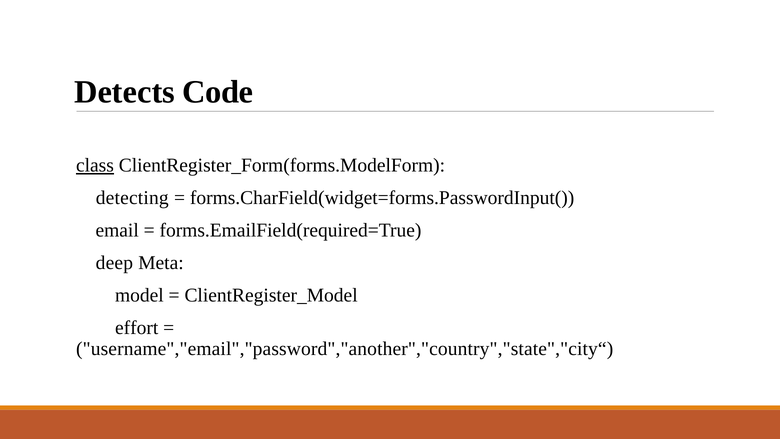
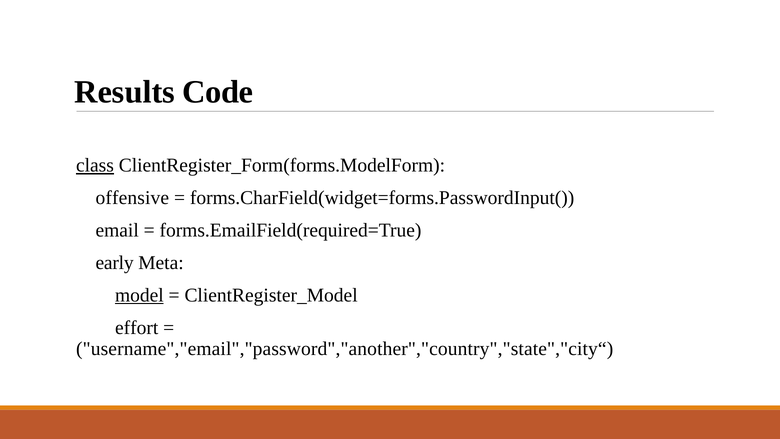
Detects: Detects -> Results (125, 92)
detecting: detecting -> offensive (132, 198)
deep: deep -> early (115, 263)
model underline: none -> present (139, 295)
